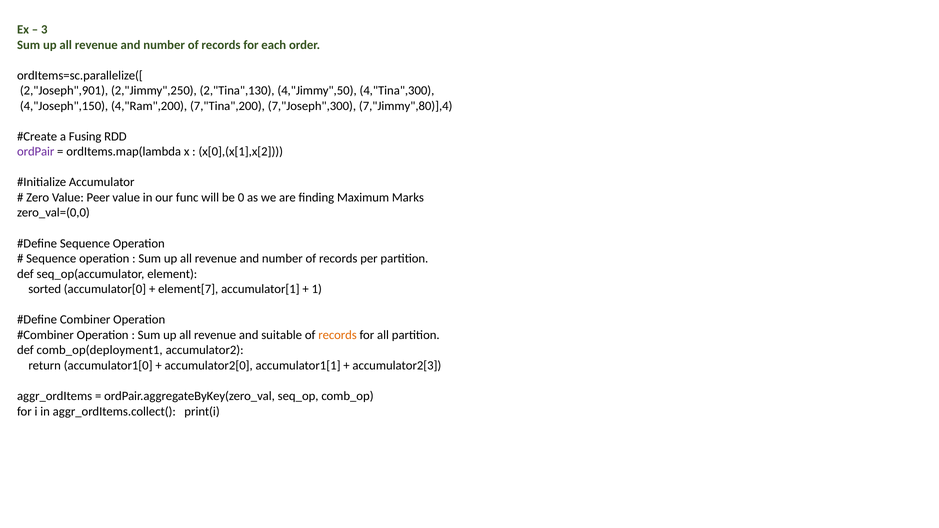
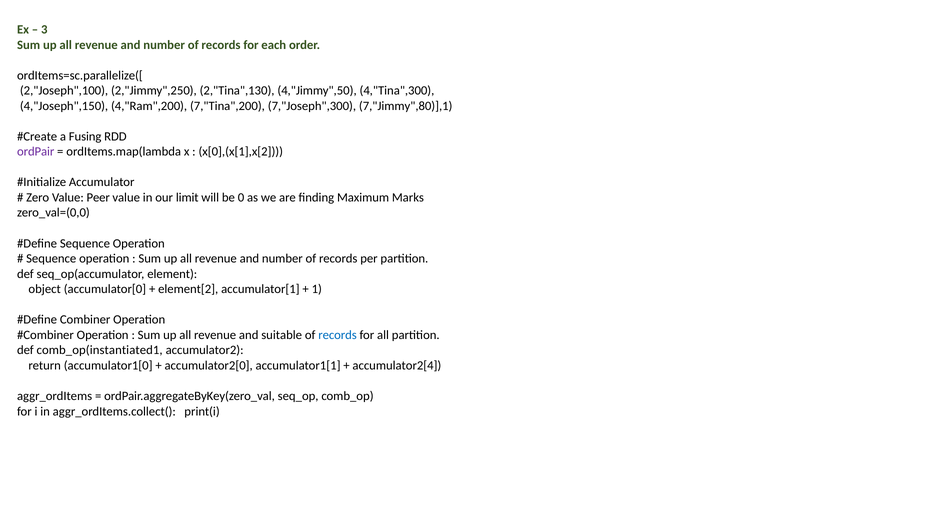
2,"Joseph",901: 2,"Joseph",901 -> 2,"Joseph",100 (64, 91)
7,"Jimmy",80)],4: 7,"Jimmy",80)],4 -> 7,"Jimmy",80)],1 (406, 106)
func: func -> limit (187, 198)
sorted: sorted -> object (45, 289)
element[7: element[7 -> element[2 (188, 289)
records colour: orange -> blue (338, 335)
comb_op(deployment1: comb_op(deployment1 -> comb_op(instantiated1 (100, 350)
accumulator2[3: accumulator2[3 -> accumulator2[4 (397, 366)
